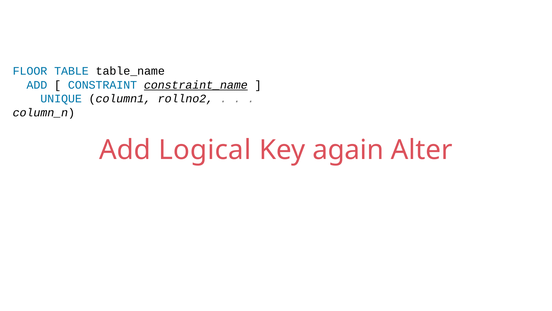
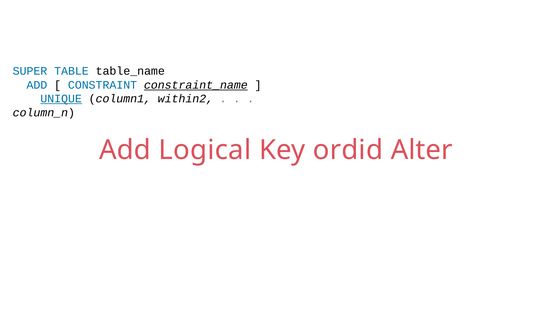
FLOOR: FLOOR -> SUPER (30, 71)
UNIQUE underline: none -> present (61, 99)
rollno2: rollno2 -> within2 (185, 99)
again: again -> ordid (348, 150)
